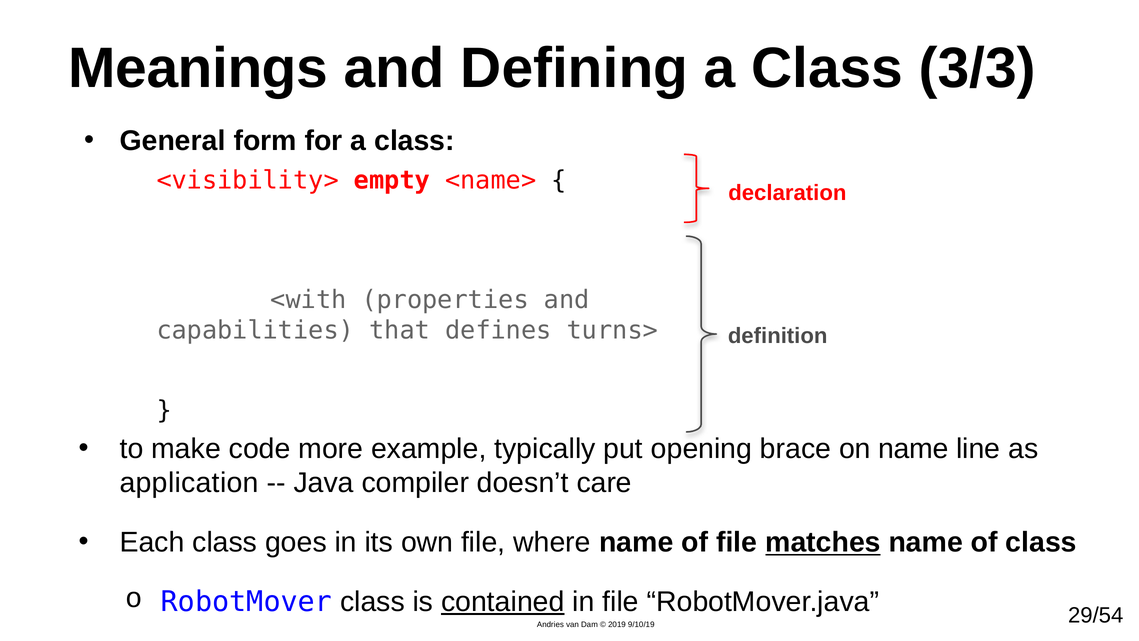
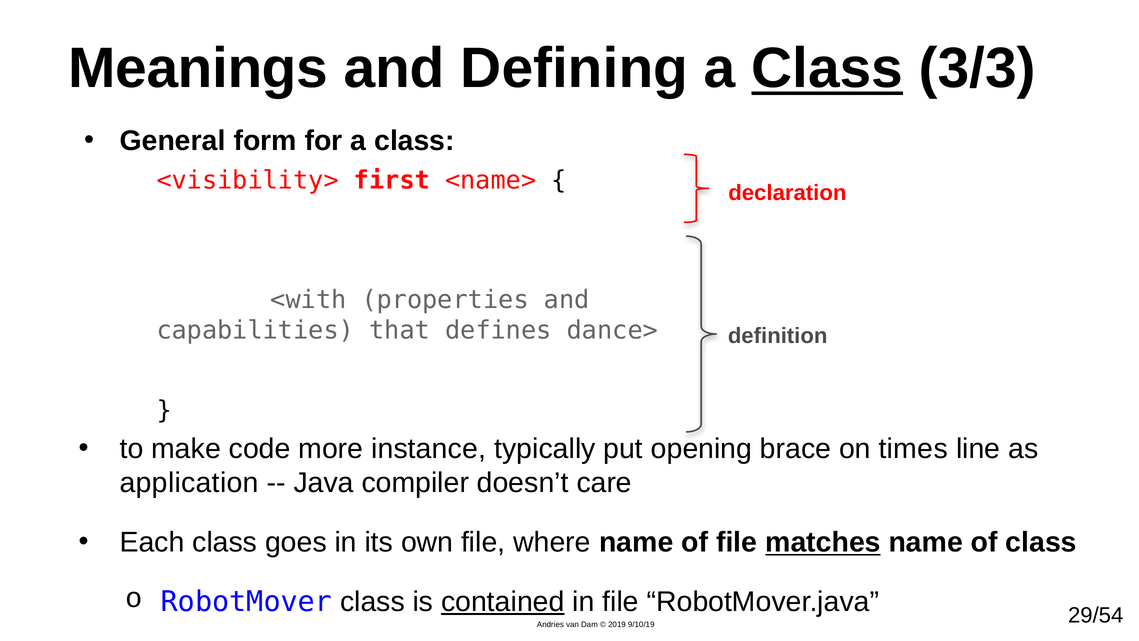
Class underline: none -> present (827, 69)
empty: empty -> first (392, 180)
turns>: turns> -> dance> (612, 330)
example: example -> instance (429, 448)
on name: name -> times (913, 448)
